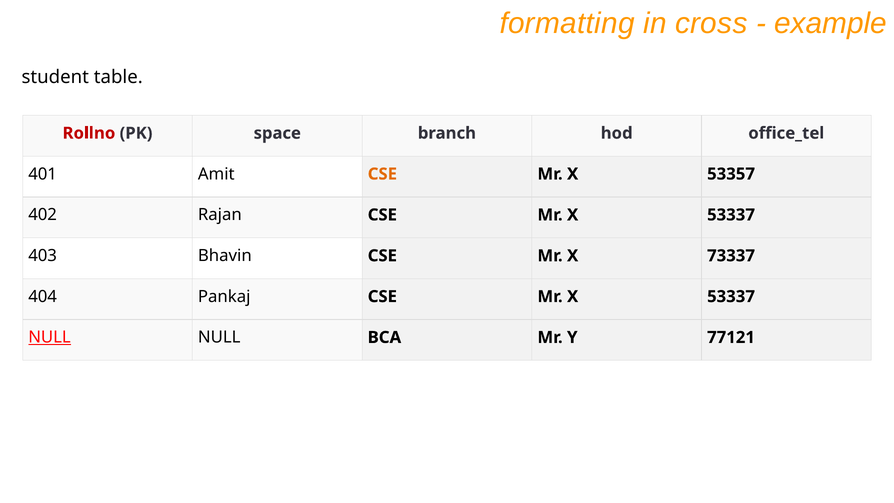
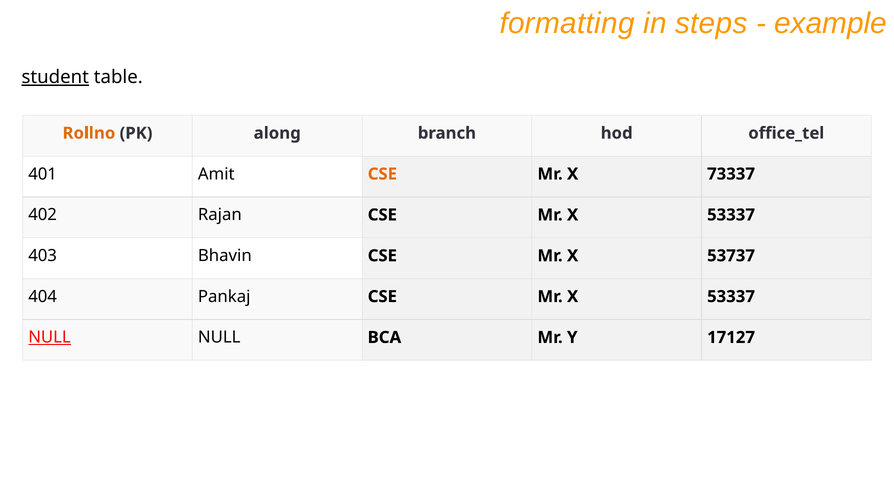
cross: cross -> steps (711, 23)
student underline: none -> present (55, 77)
Rollno colour: red -> orange (89, 133)
space: space -> along (277, 133)
53357: 53357 -> 73337 (731, 174)
73337: 73337 -> 53737 (731, 256)
77121: 77121 -> 17127 (731, 337)
